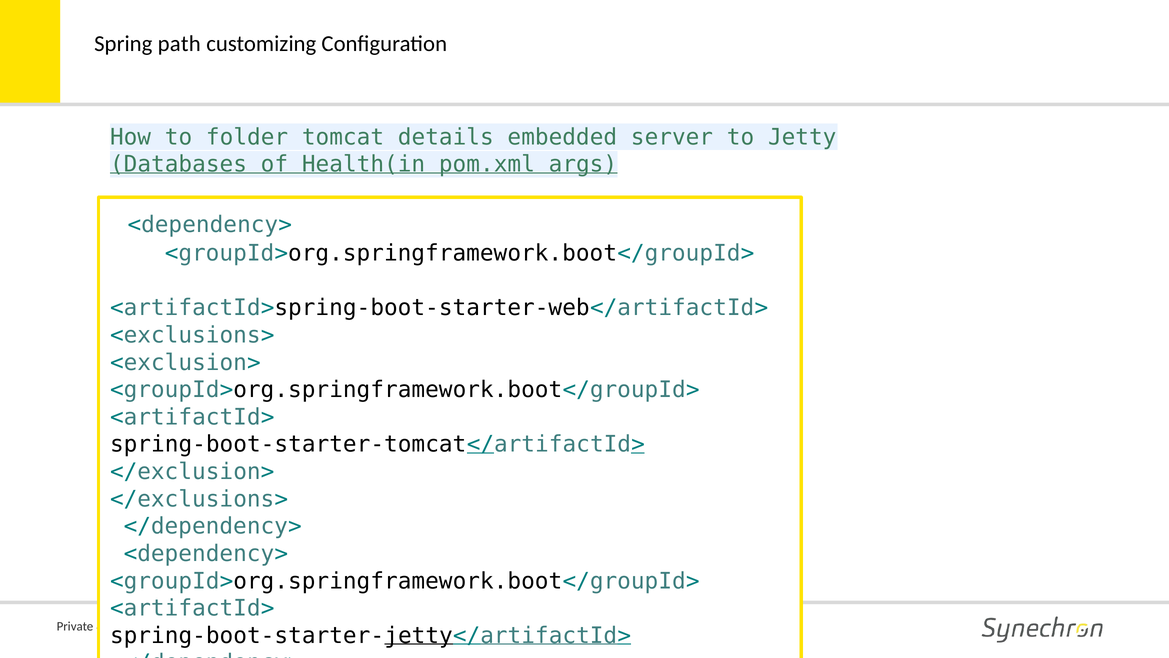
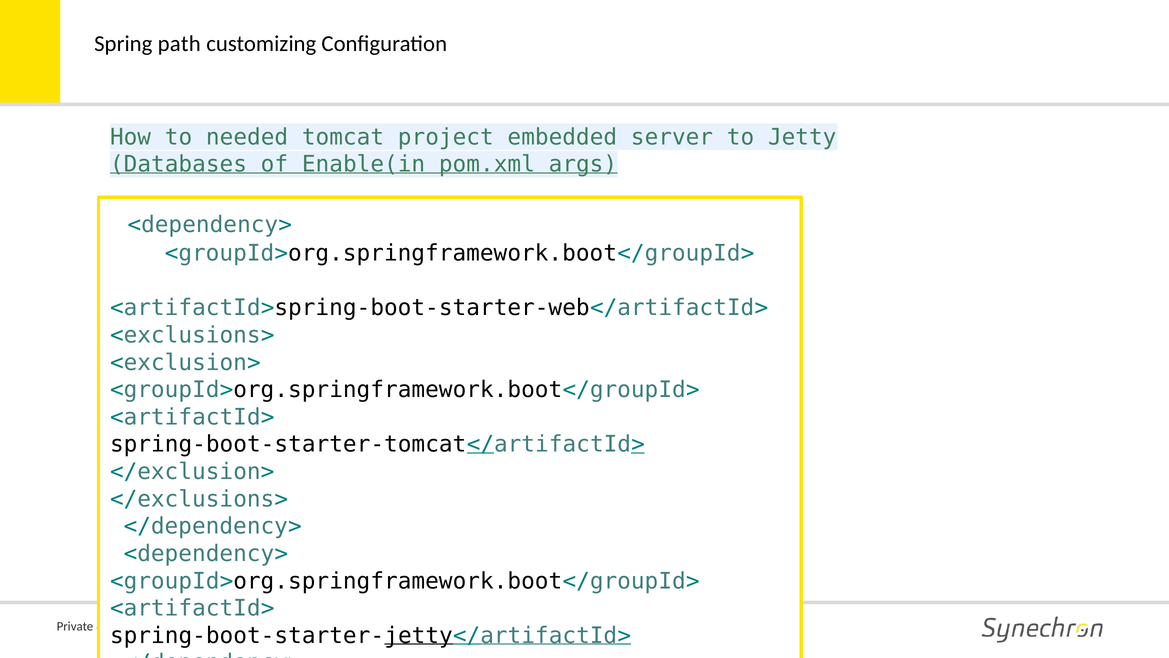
folder: folder -> needed (247, 137)
details: details -> project (446, 137)
Health(in: Health(in -> Enable(in (364, 164)
